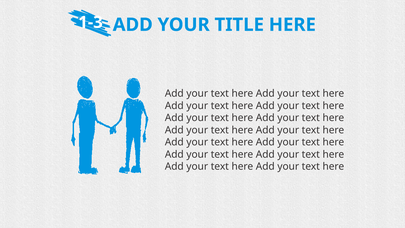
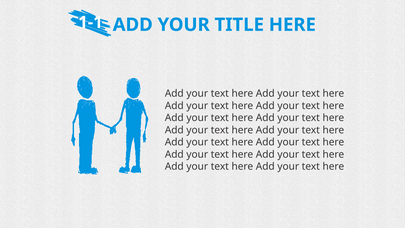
1-3: 1-3 -> 1-1 (90, 22)
